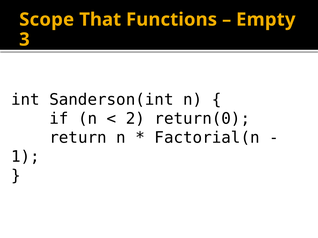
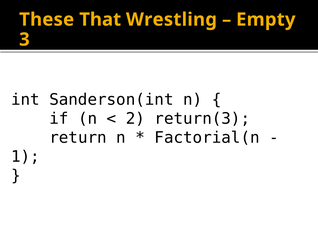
Scope: Scope -> These (47, 20)
Functions: Functions -> Wrestling (171, 20)
return(0: return(0 -> return(3 (202, 119)
